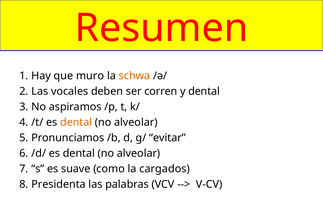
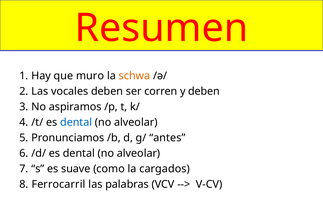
y dental: dental -> deben (204, 91)
dental colour: orange -> blue (76, 122)
evitar: evitar -> antes (167, 138)
Presidenta: Presidenta -> Ferrocarril (59, 184)
